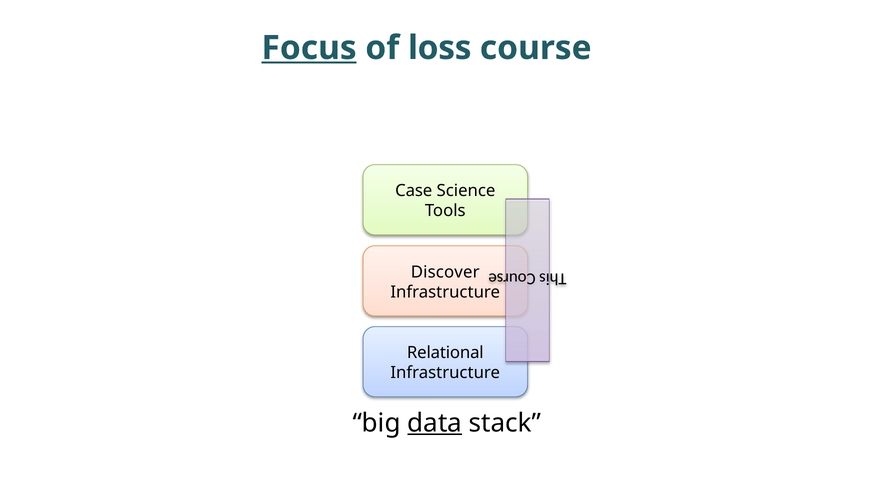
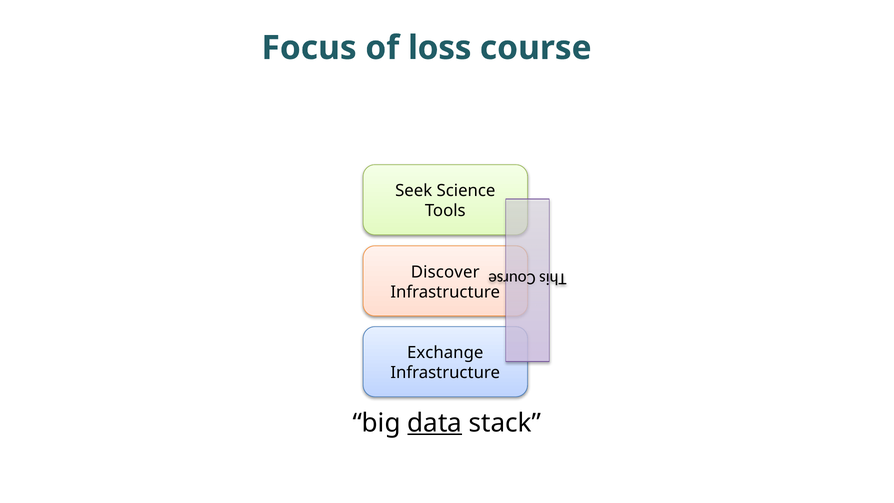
Focus underline: present -> none (309, 48)
Case: Case -> Seek (414, 191)
Relational: Relational -> Exchange (445, 353)
